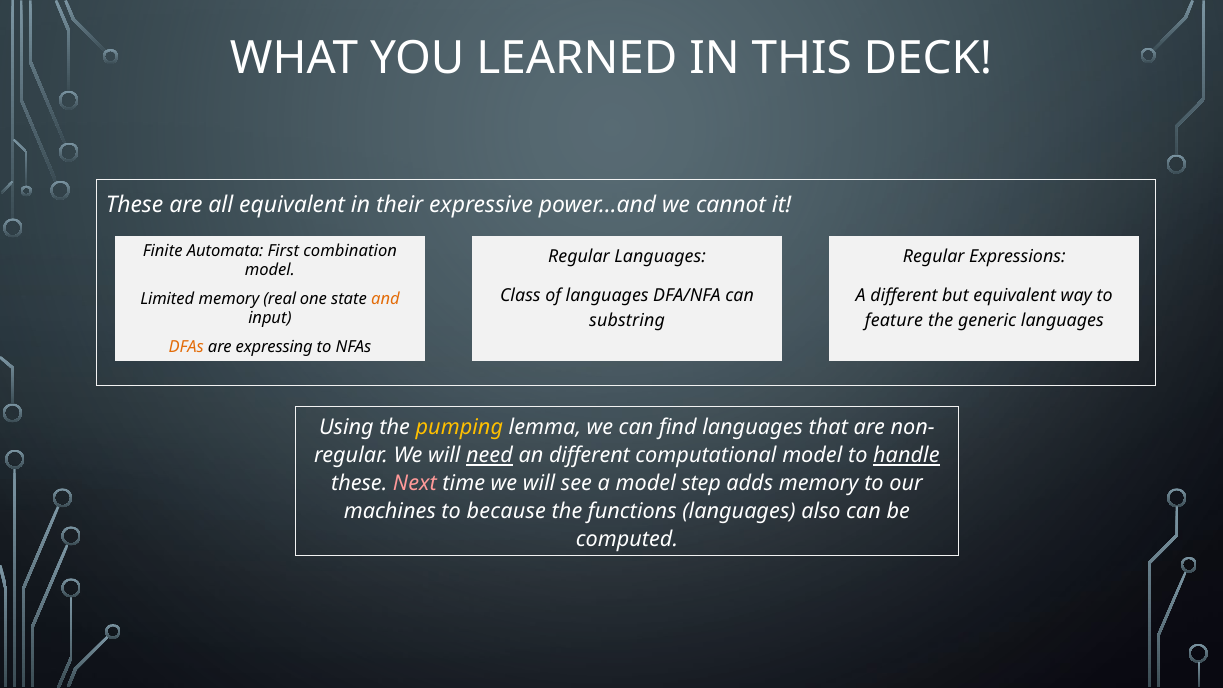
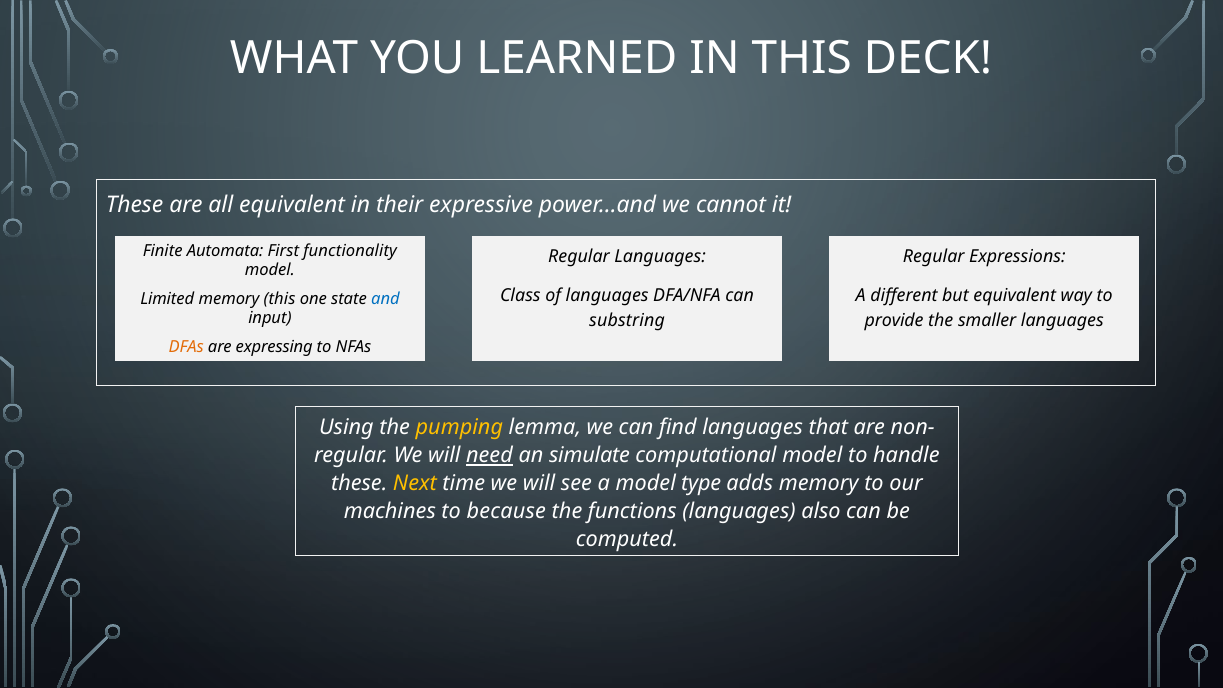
combination: combination -> functionality (350, 251)
memory real: real -> this (280, 299)
and colour: orange -> blue (385, 299)
feature: feature -> provide (894, 321)
generic: generic -> smaller (987, 321)
an different: different -> simulate (590, 456)
handle underline: present -> none (906, 456)
Next colour: pink -> yellow (415, 484)
step: step -> type (701, 484)
